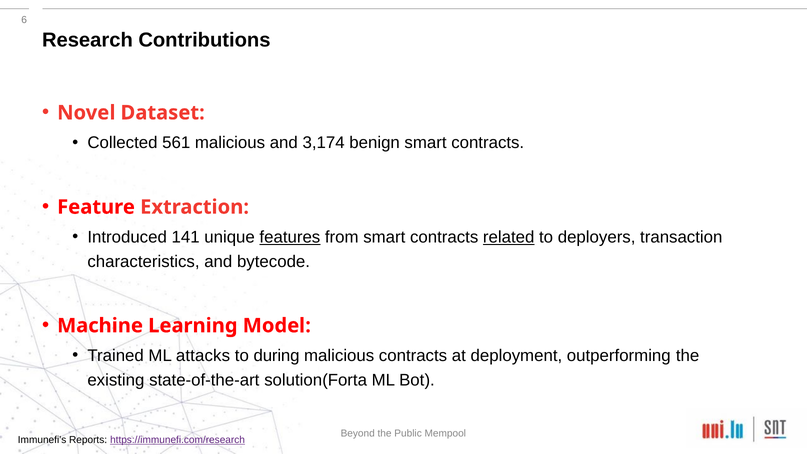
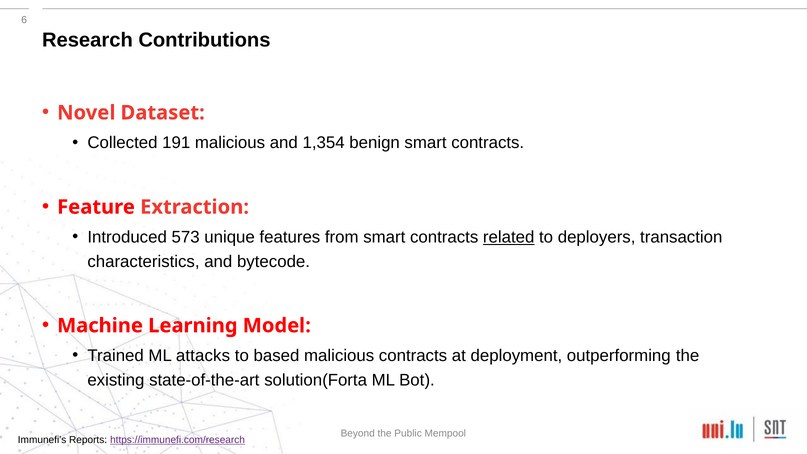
561: 561 -> 191 (176, 143)
3,174: 3,174 -> 1,354 (324, 143)
141: 141 -> 573 (186, 237)
features underline: present -> none (290, 237)
during: during -> based (276, 356)
